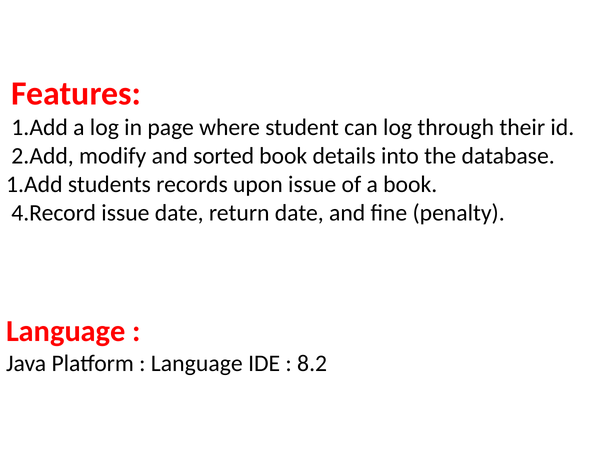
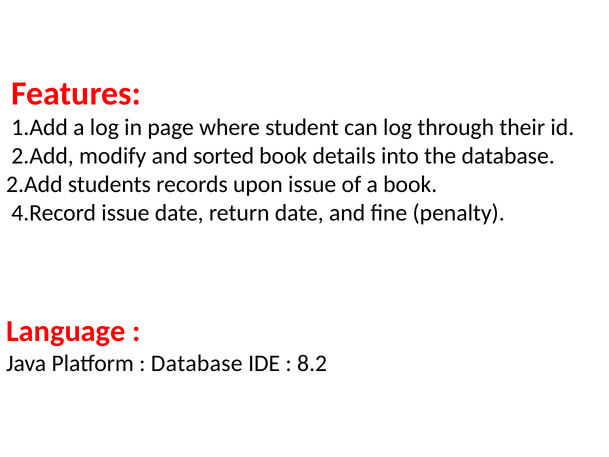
1.Add: 1.Add -> 2.Add (34, 184)
Language: Language -> Database (197, 363)
